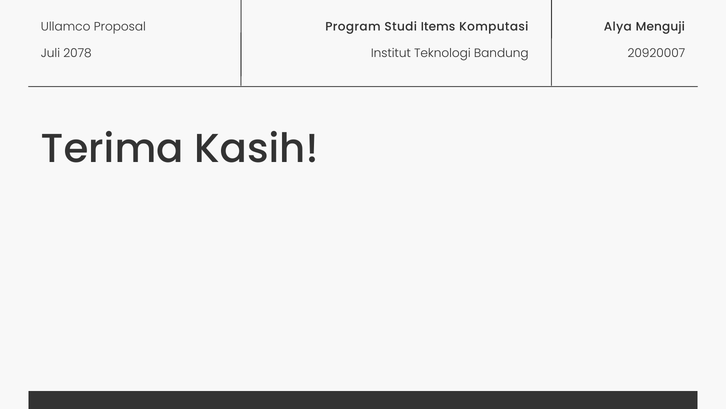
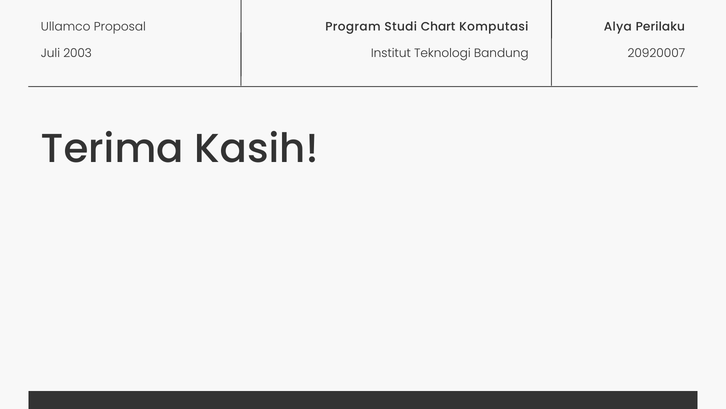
Items: Items -> Chart (438, 27)
Menguji: Menguji -> Perilaku (660, 27)
2078: 2078 -> 2003 (78, 53)
